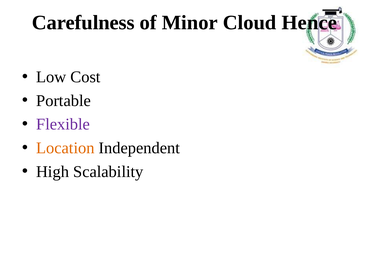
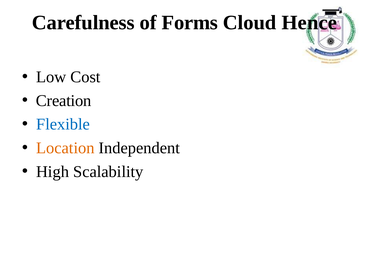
Minor: Minor -> Forms (190, 23)
Portable: Portable -> Creation (64, 101)
Flexible colour: purple -> blue (63, 125)
